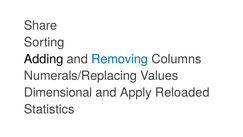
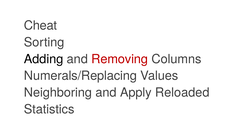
Share: Share -> Cheat (40, 25)
Removing colour: blue -> red (120, 59)
Dimensional: Dimensional -> Neighboring (58, 92)
